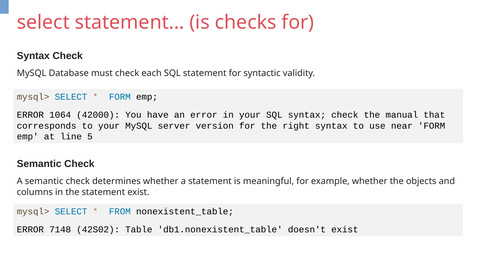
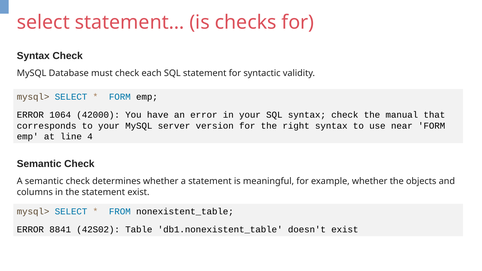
5: 5 -> 4 (90, 137)
7148: 7148 -> 8841 (60, 230)
